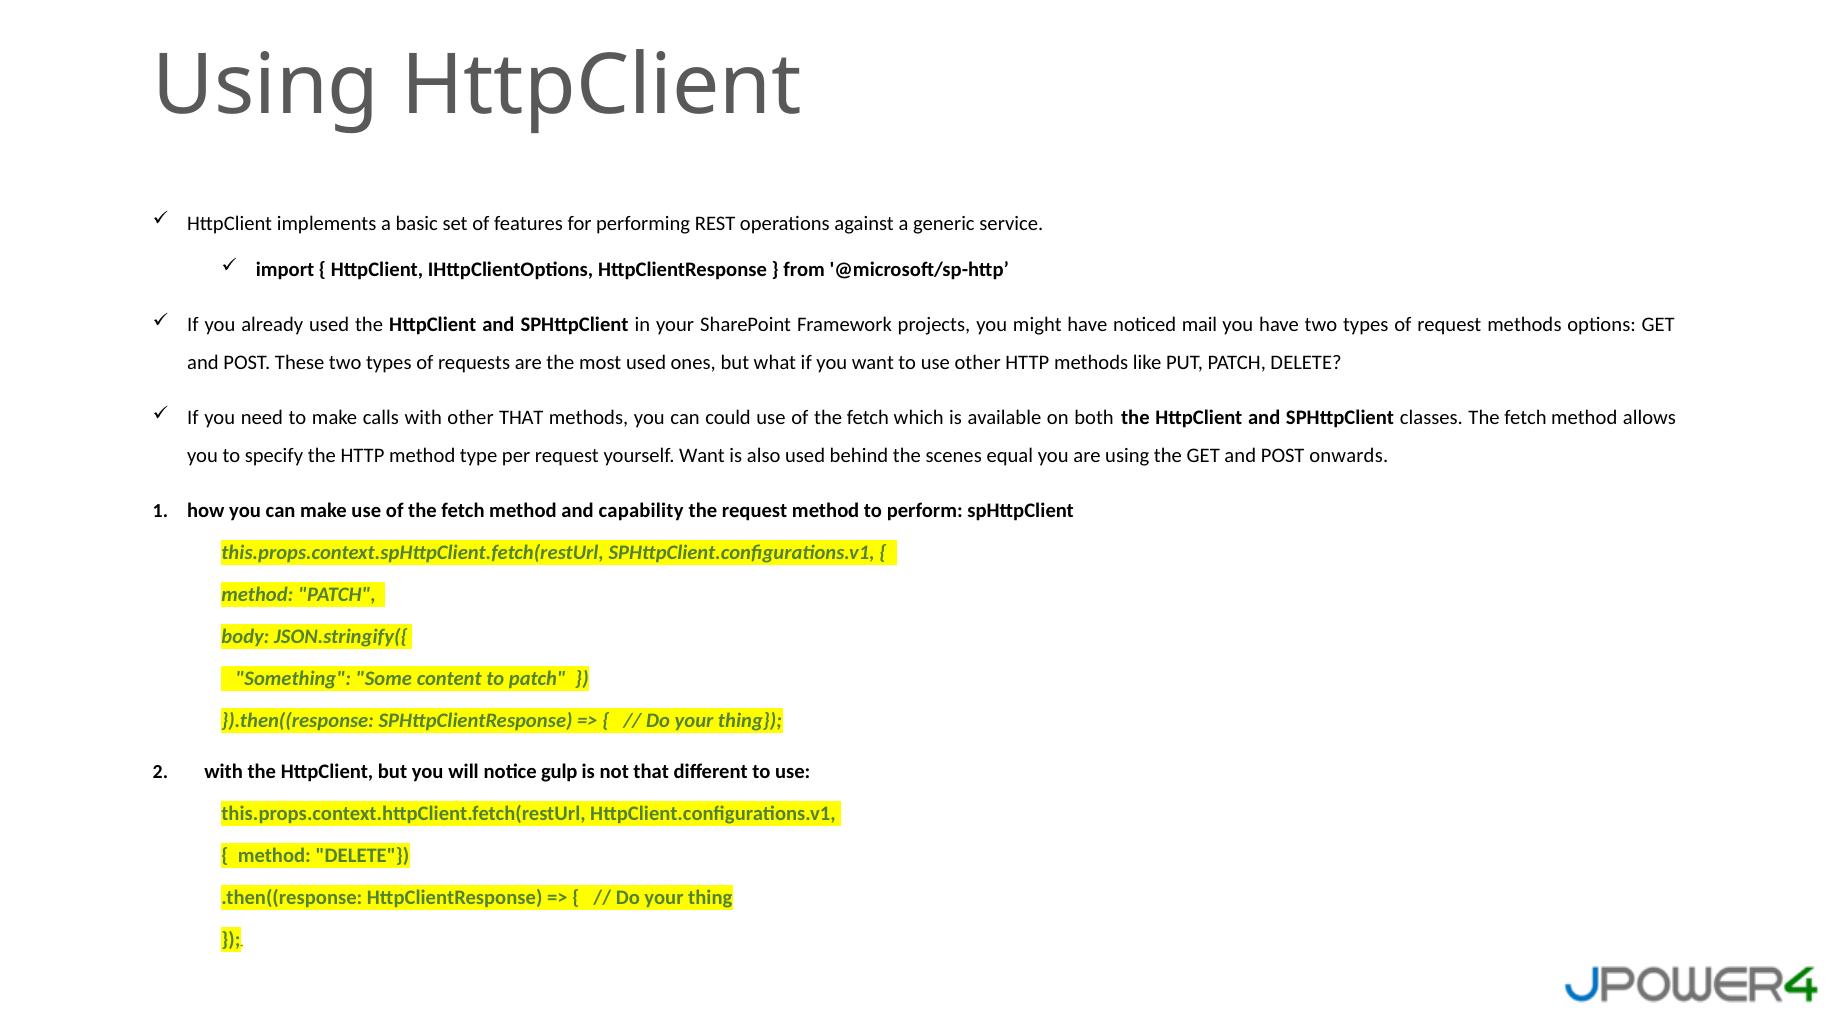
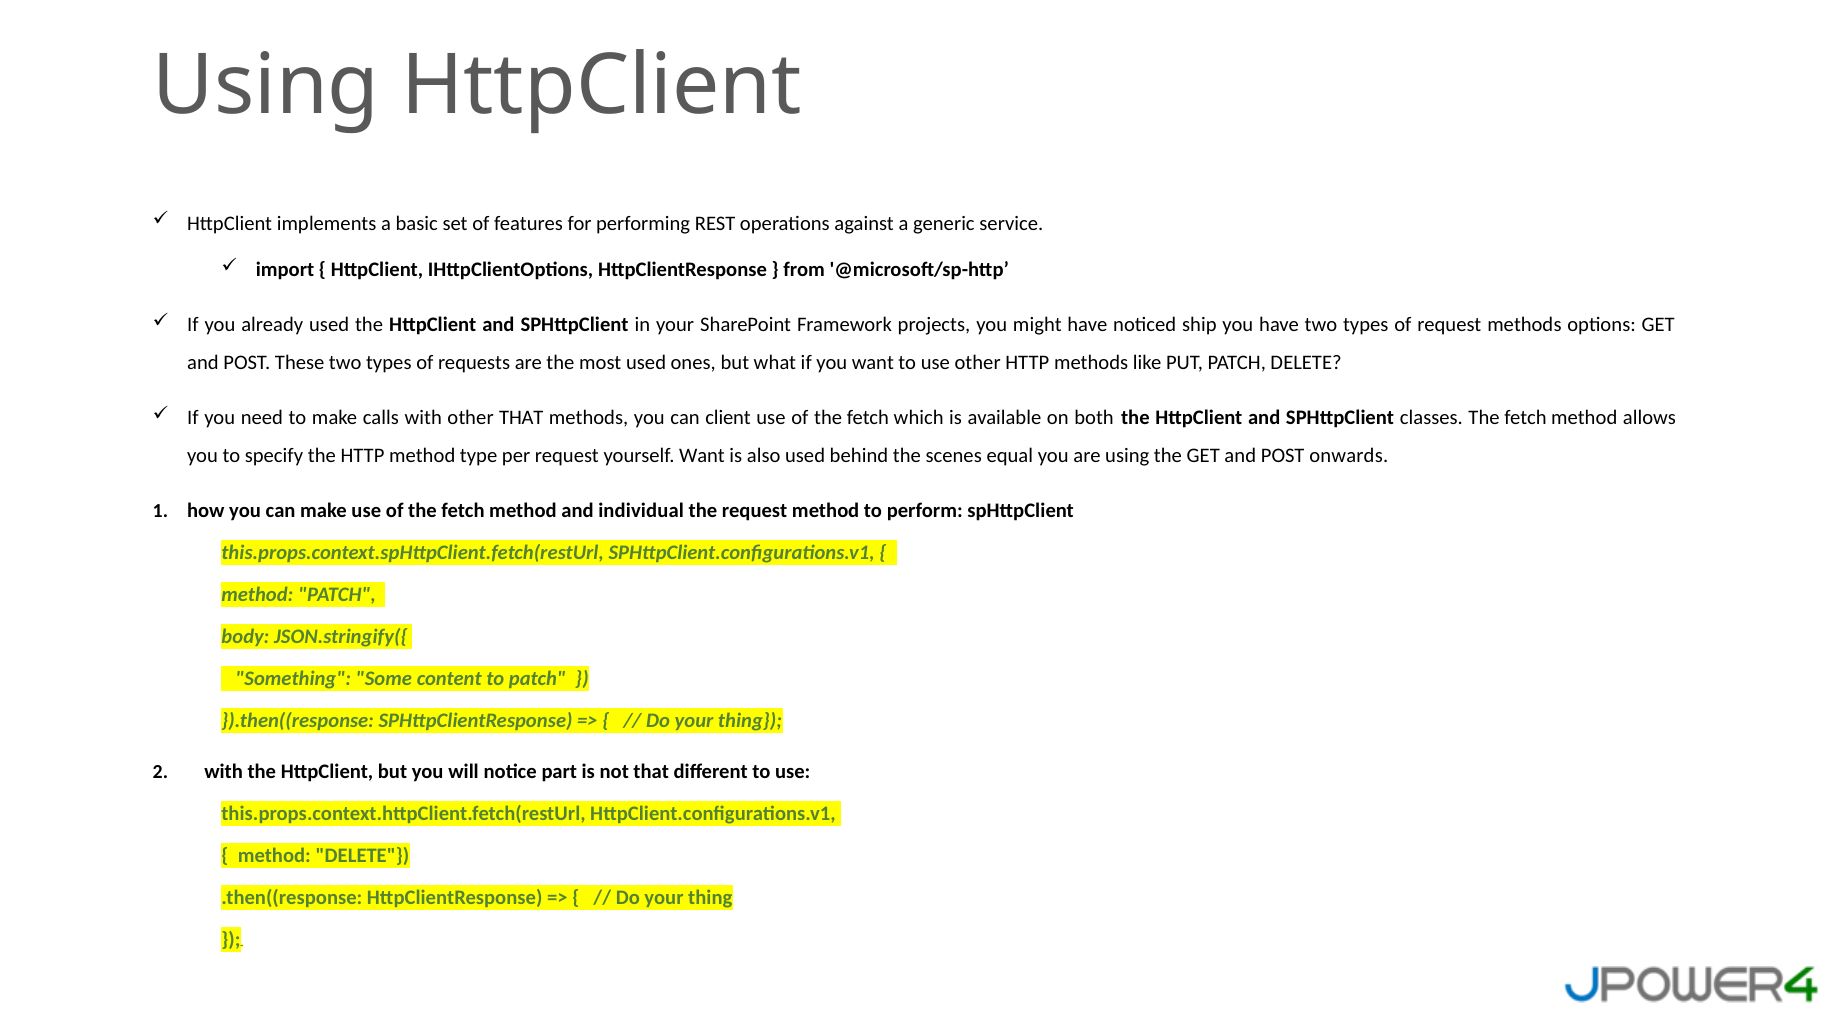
mail: mail -> ship (1199, 325)
could: could -> client (728, 418)
capability: capability -> individual (641, 510)
gulp: gulp -> part (559, 771)
